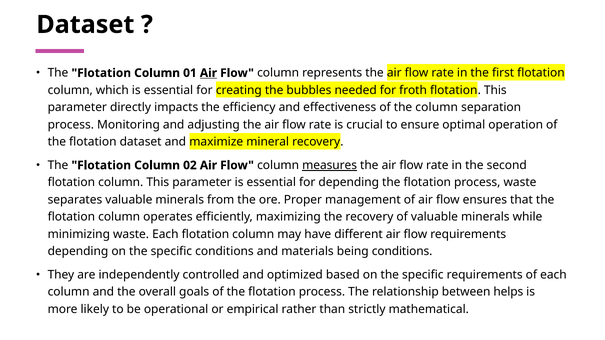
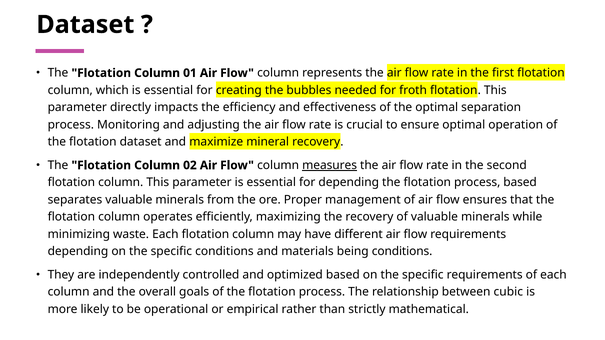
Air underline: present -> none (208, 73)
the column: column -> optimal (437, 107)
process waste: waste -> based (520, 183)
helps: helps -> cubic (508, 292)
